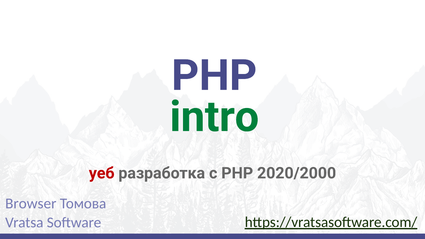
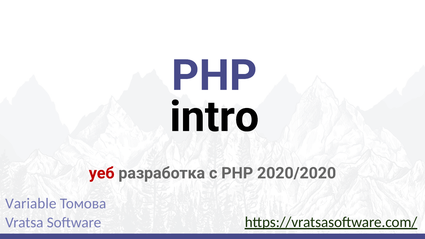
intro colour: green -> black (214, 117)
2020/2000: 2020/2000 -> 2020/2020 (297, 173)
Browser: Browser -> Variable (31, 204)
